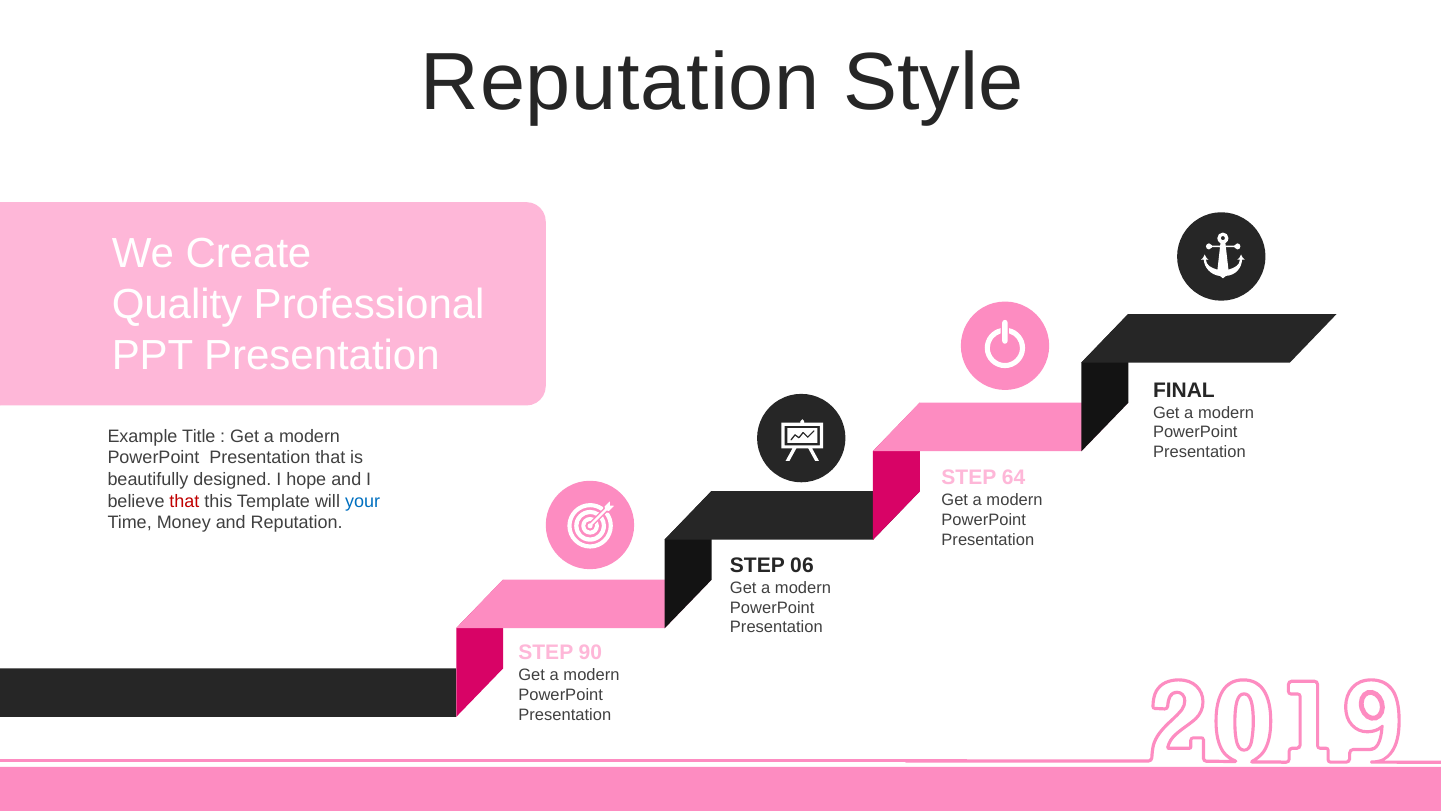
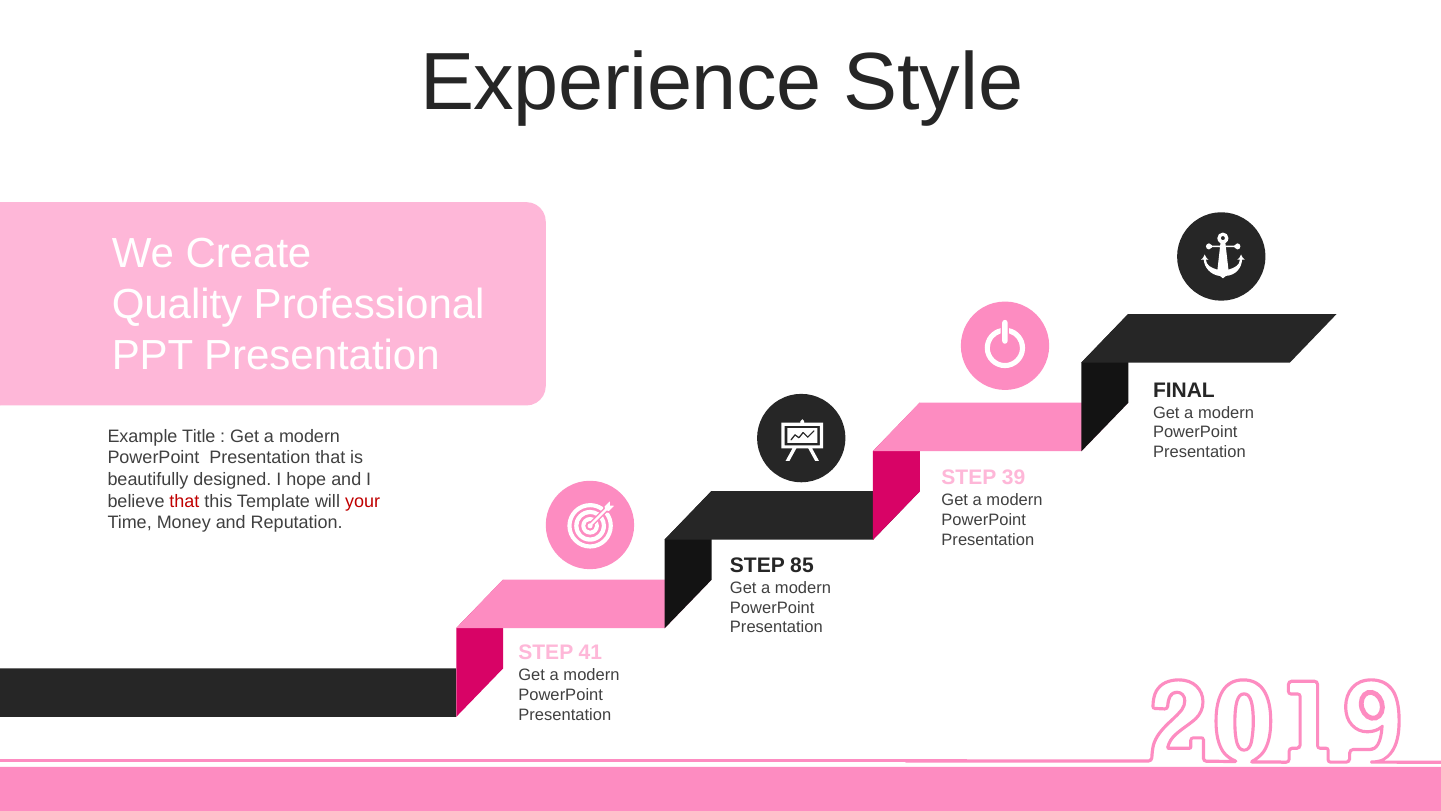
Reputation: Reputation -> Experience (621, 82)
64: 64 -> 39 (1013, 478)
your colour: blue -> red (363, 501)
06: 06 -> 85 (802, 565)
90: 90 -> 41 (590, 652)
